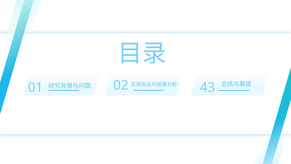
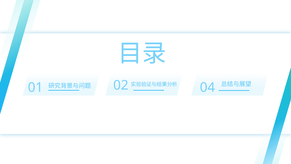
43: 43 -> 04 (207, 87)
